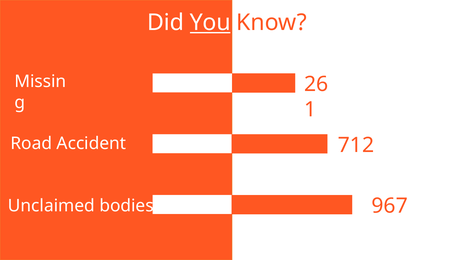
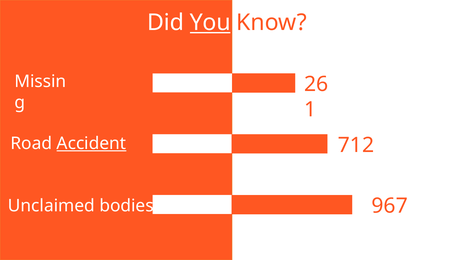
Accident underline: none -> present (91, 143)
